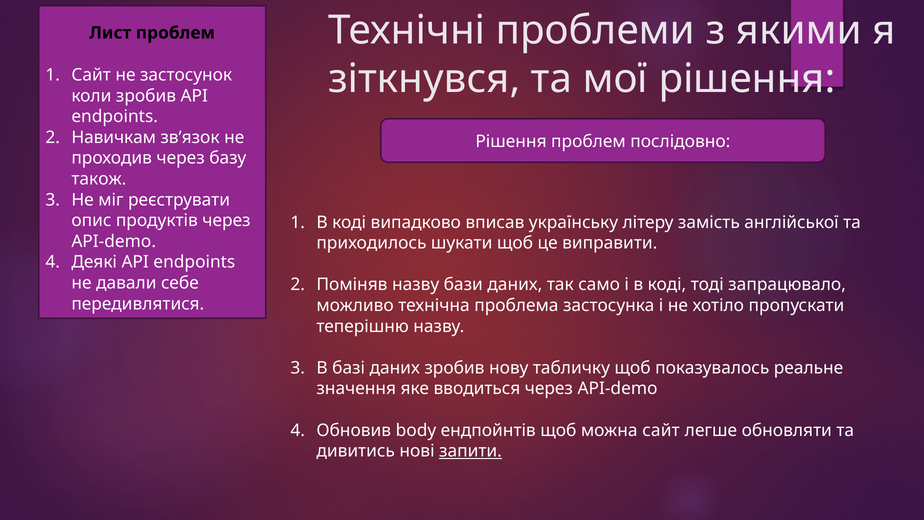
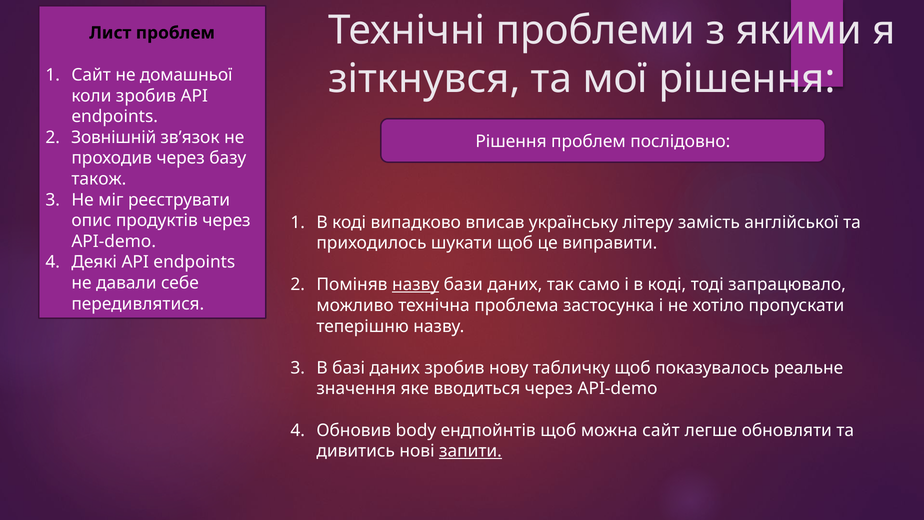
застосунок: застосунок -> домашньої (186, 75)
Навичкам: Навичкам -> Зовнішній (114, 137)
назву underline: none -> present (416, 285)
